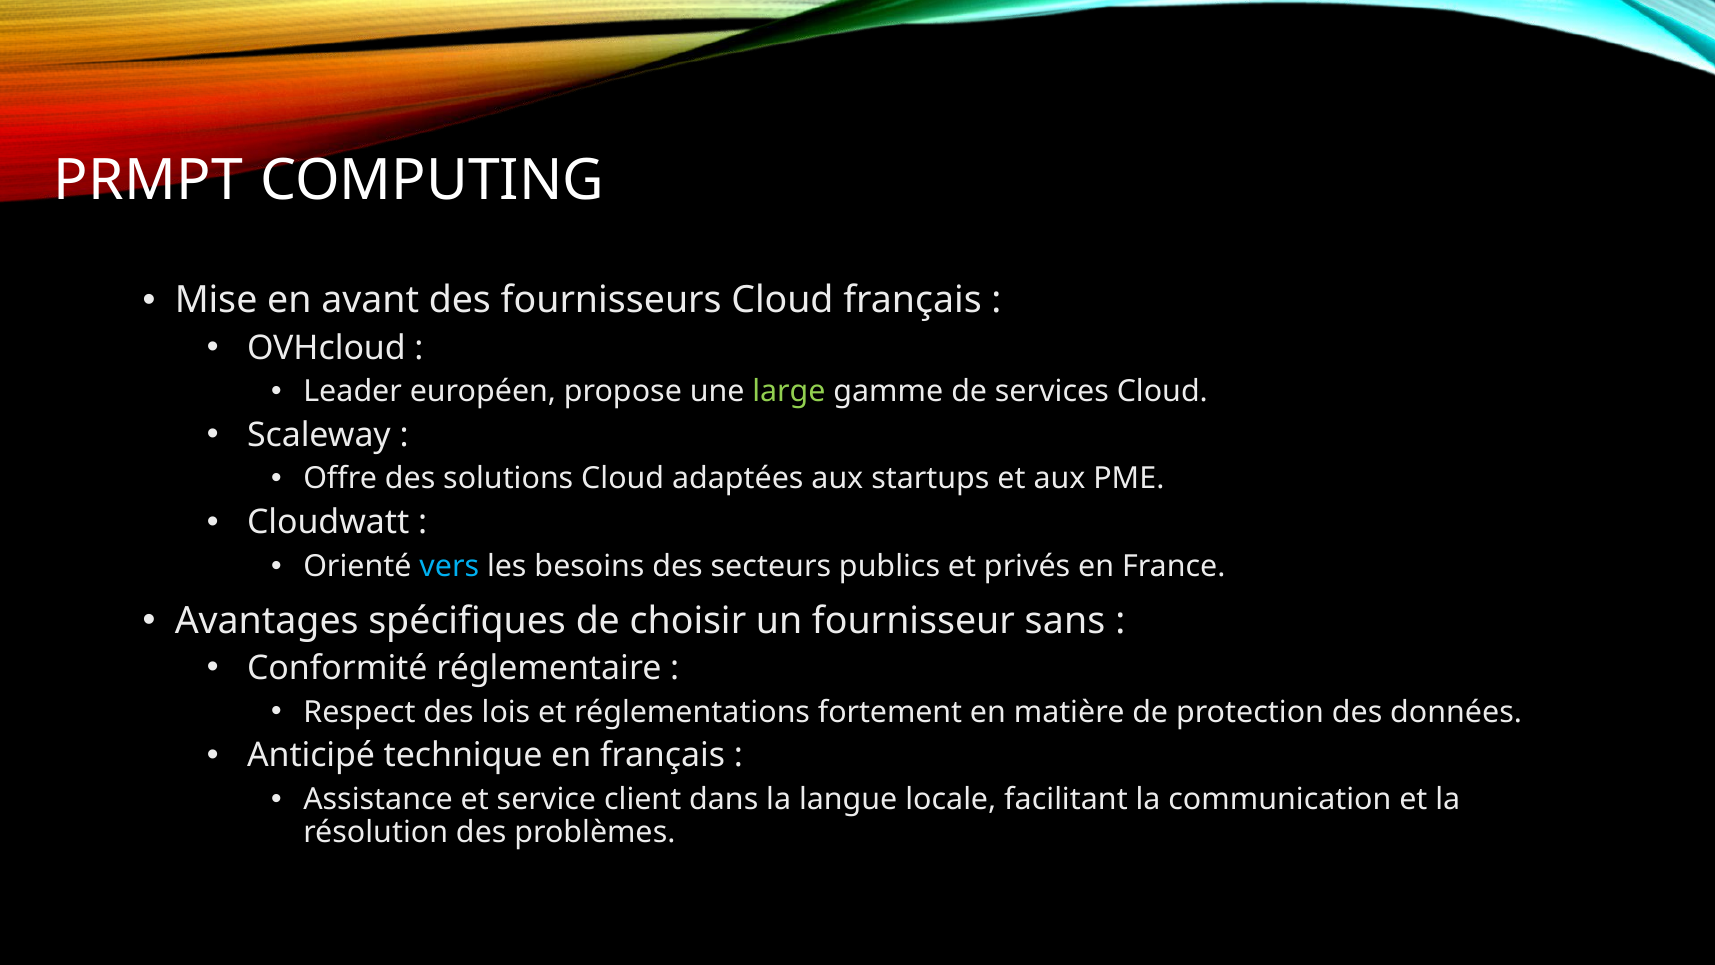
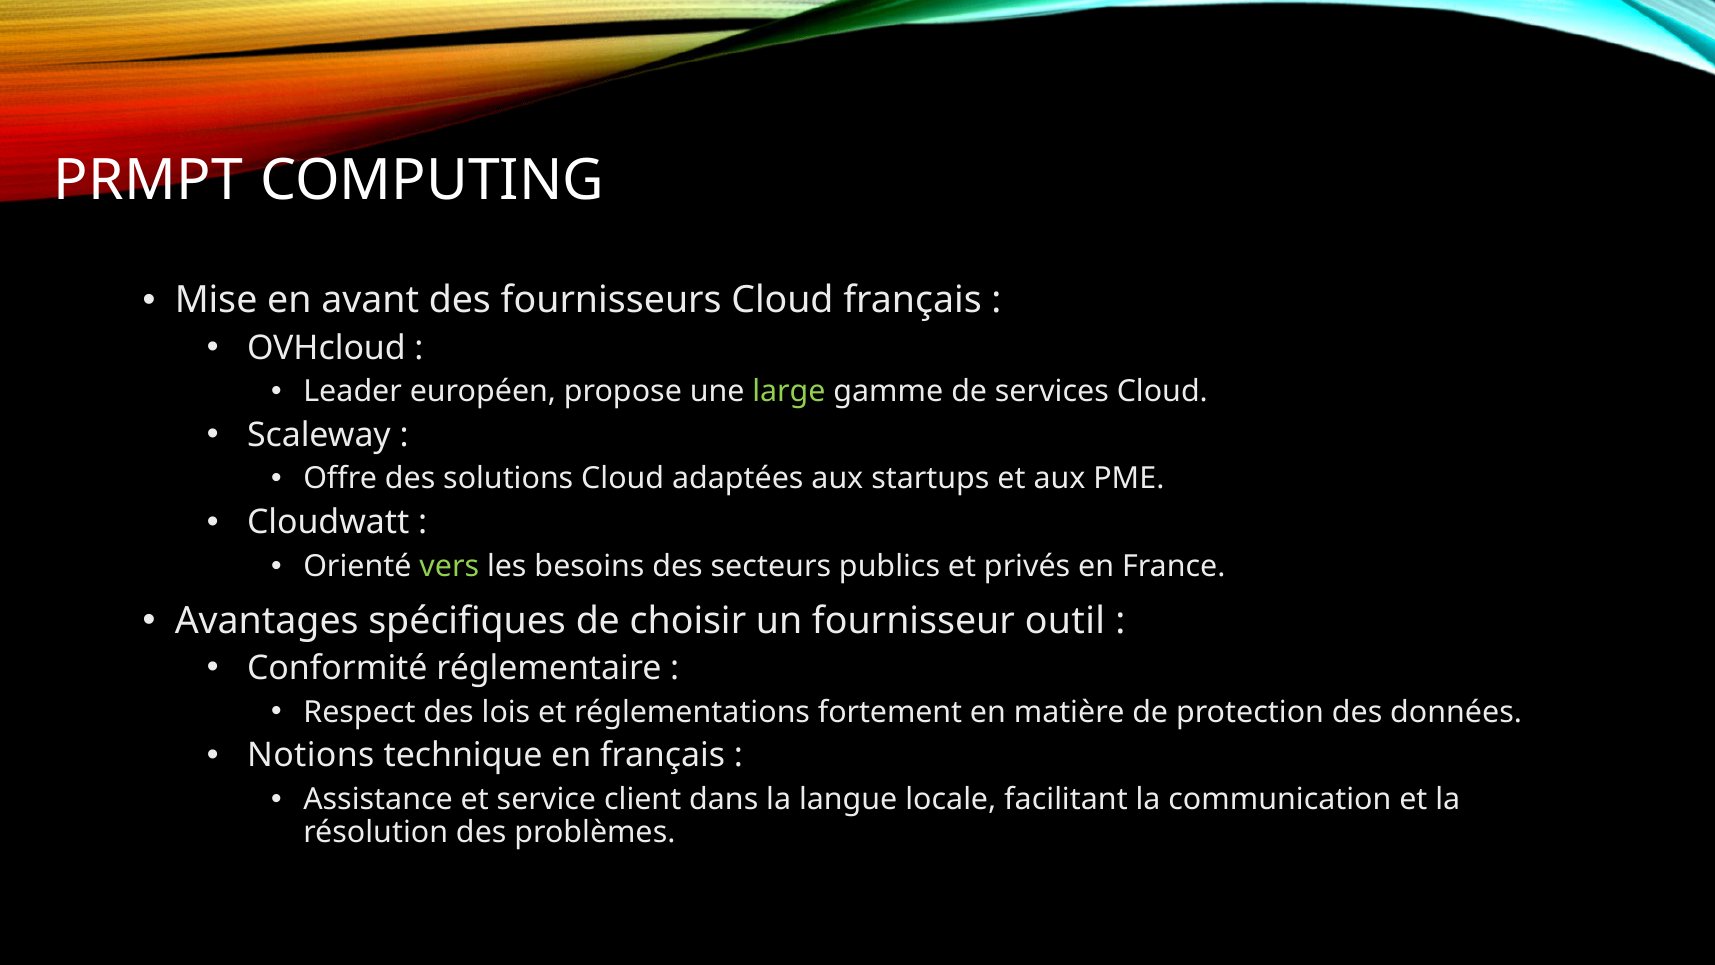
vers colour: light blue -> light green (449, 566)
sans: sans -> outil (1065, 621)
Anticipé: Anticipé -> Notions (311, 755)
